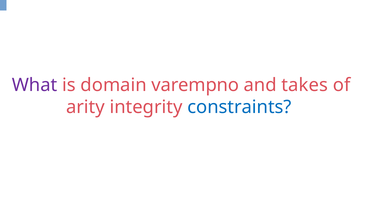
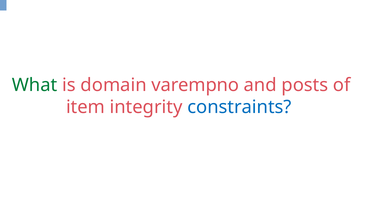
What colour: purple -> green (35, 85)
takes: takes -> posts (305, 85)
arity: arity -> item (85, 107)
